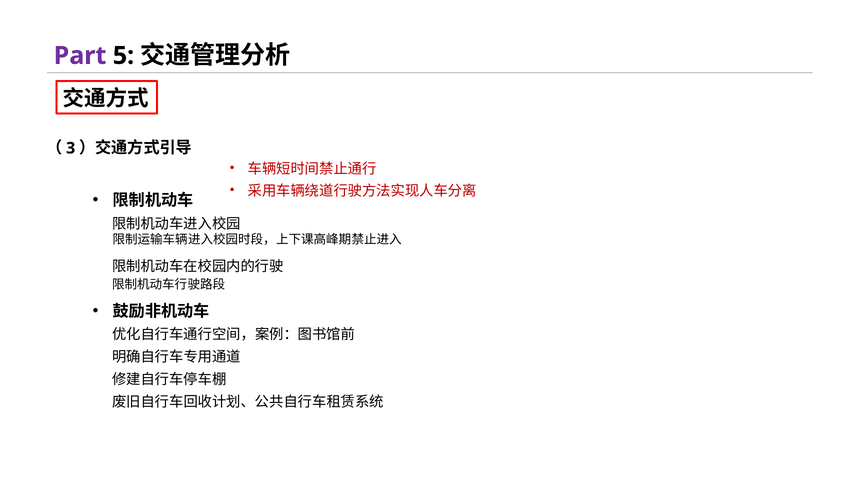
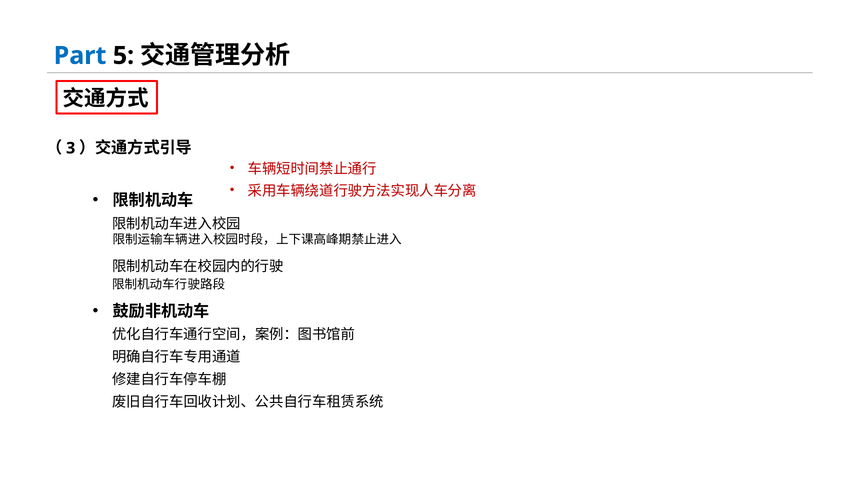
Part colour: purple -> blue (80, 56)
